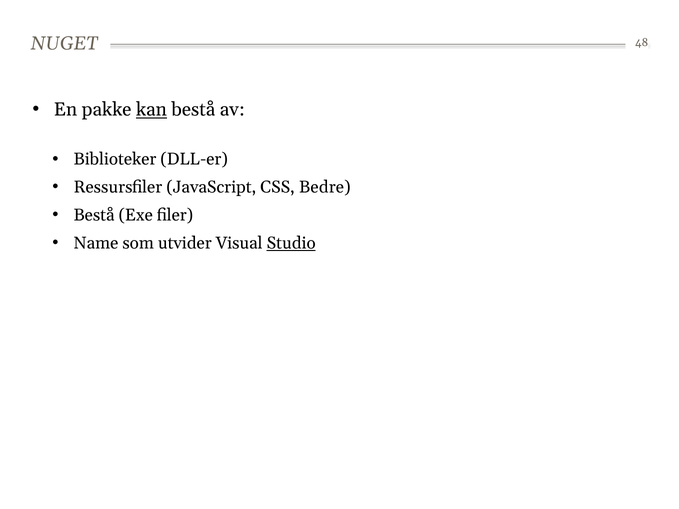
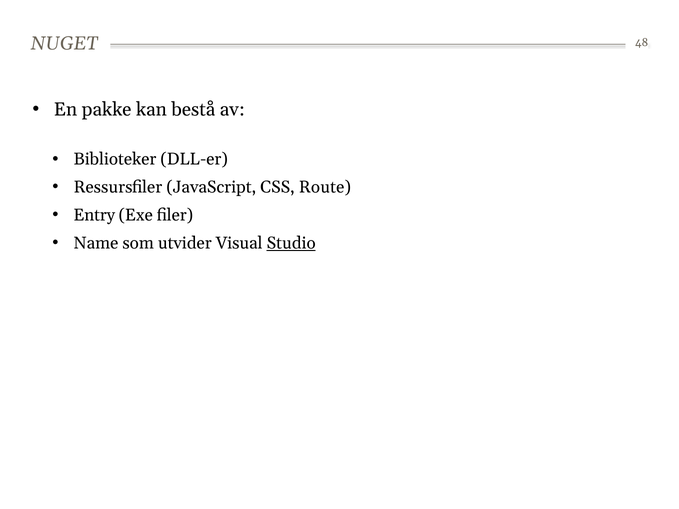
kan underline: present -> none (151, 110)
Bedre: Bedre -> Route (325, 187)
Bestå: Bestå -> Entry (94, 215)
